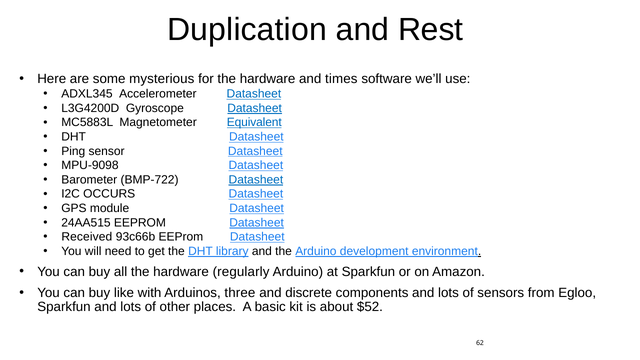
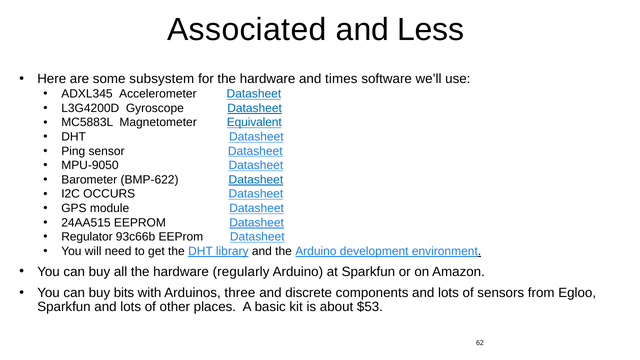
Duplication: Duplication -> Associated (247, 30)
Rest: Rest -> Less (431, 30)
mysterious: mysterious -> subsystem (162, 79)
MPU-9098: MPU-9098 -> MPU-9050 (90, 165)
BMP-722: BMP-722 -> BMP-622 (150, 180)
Received: Received -> Regulator (87, 237)
like: like -> bits (124, 293)
$52: $52 -> $53 (370, 307)
